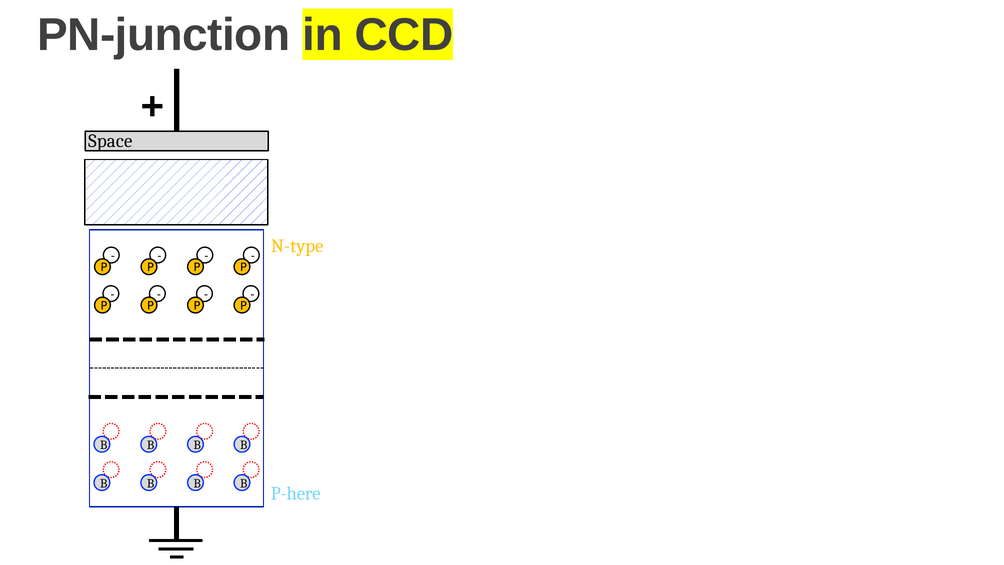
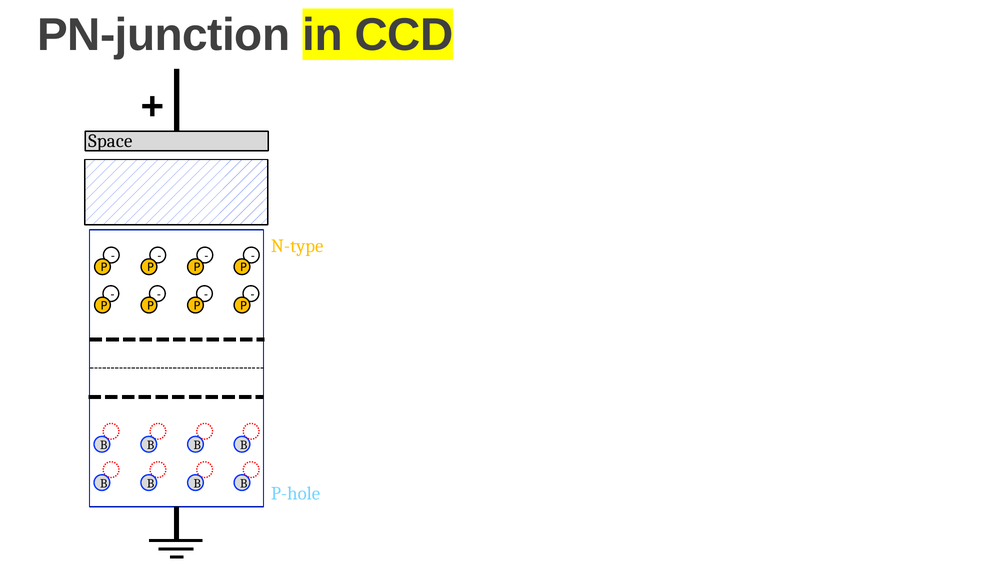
P-here: P-here -> P-hole (296, 493)
